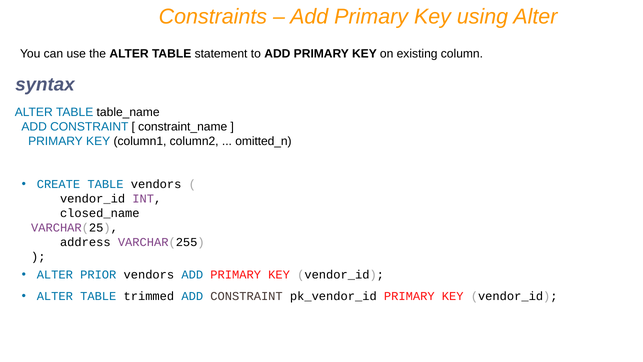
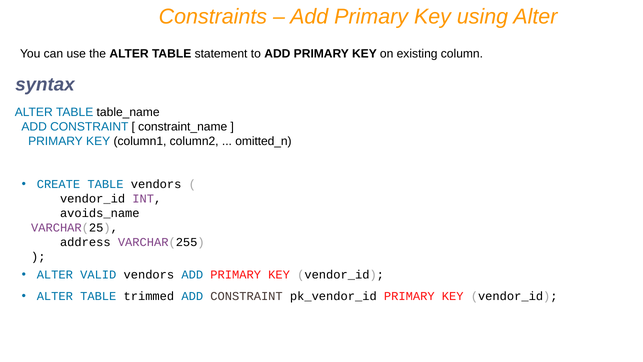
closed_name: closed_name -> avoids_name (100, 213)
PRIOR: PRIOR -> VALID (98, 274)
